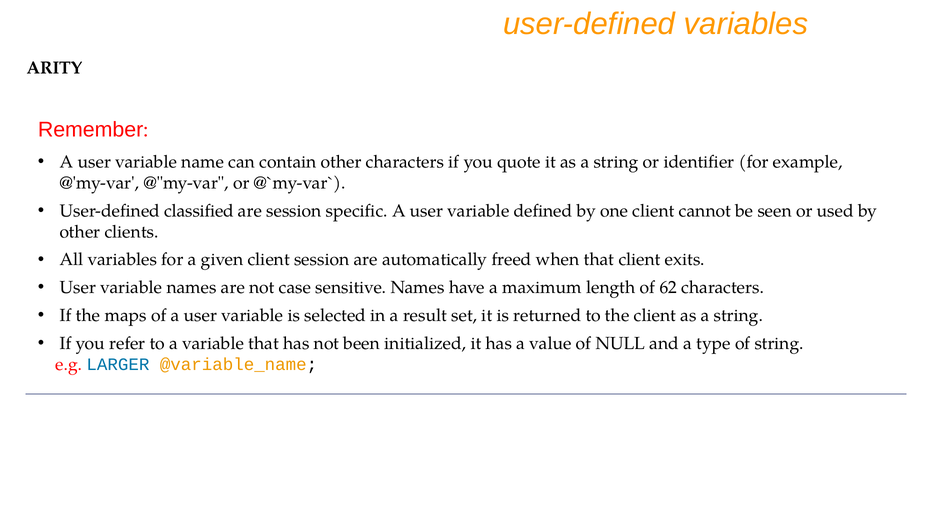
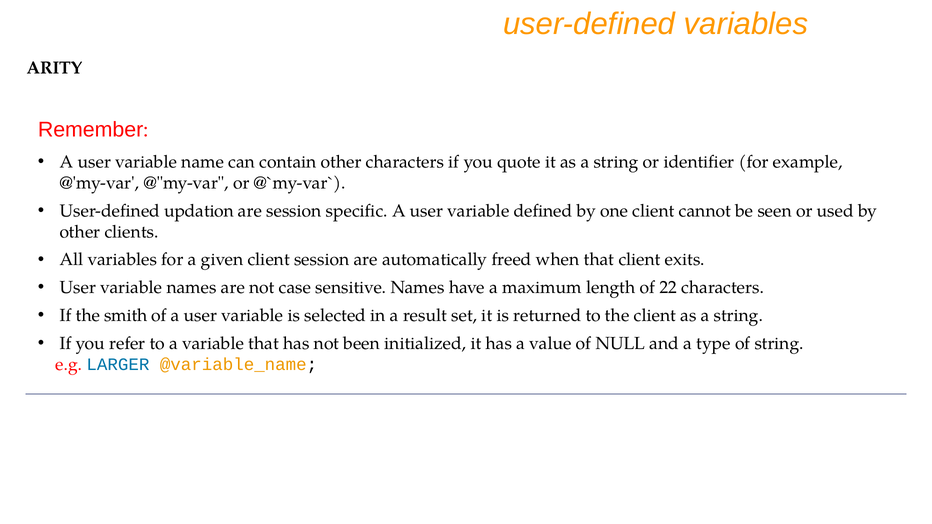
classified: classified -> updation (199, 211)
62: 62 -> 22 (668, 288)
maps: maps -> smith (126, 316)
